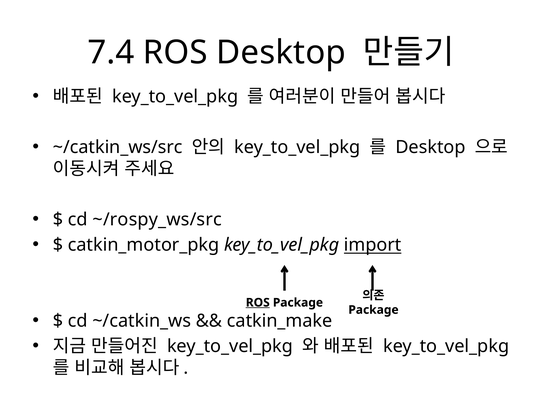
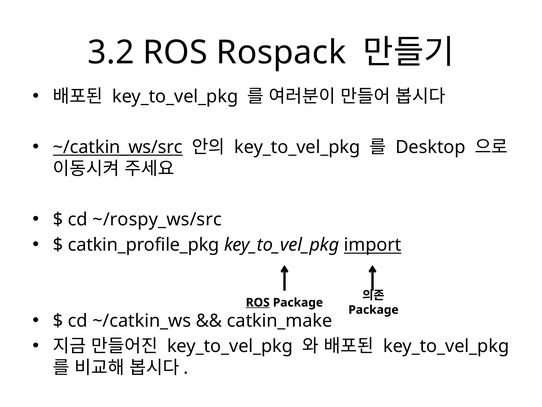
7.4: 7.4 -> 3.2 (111, 52)
ROS Desktop: Desktop -> Rospack (281, 52)
~/catkin_ws/src underline: none -> present (118, 147)
catkin_motor_pkg: catkin_motor_pkg -> catkin_profile_pkg (144, 245)
